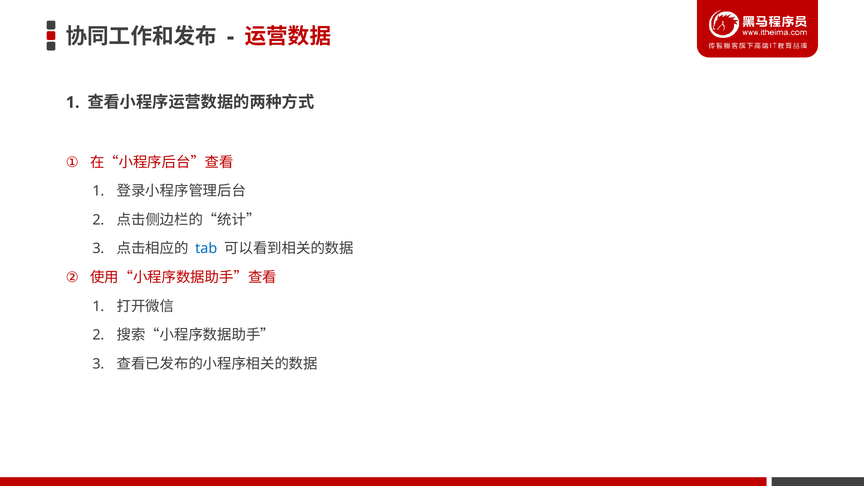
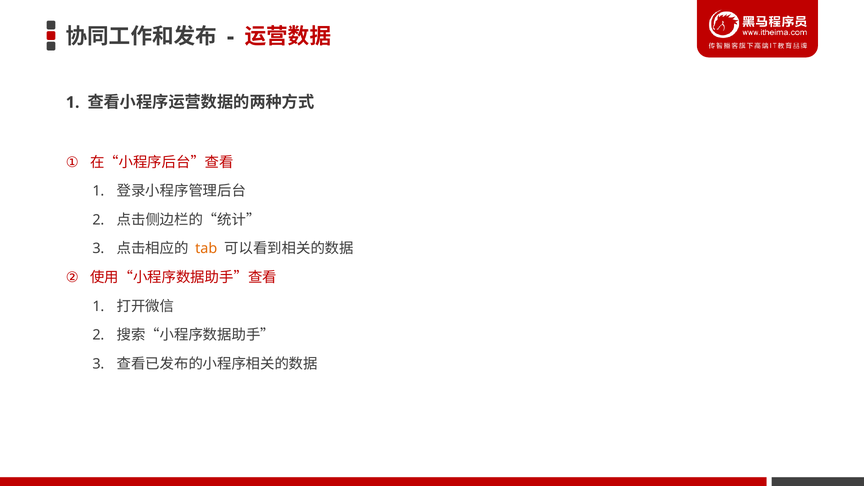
tab colour: blue -> orange (206, 249)
